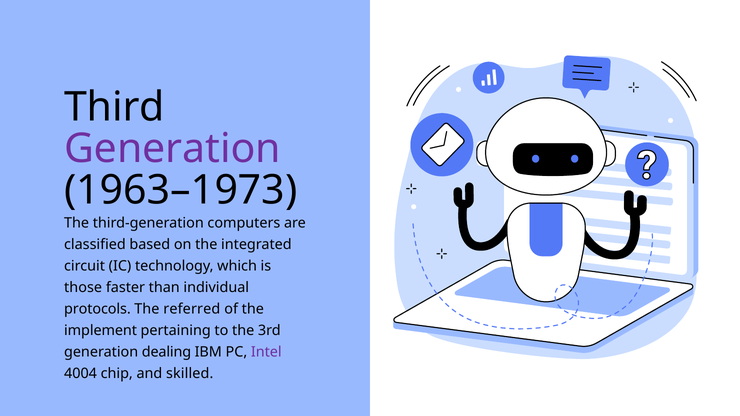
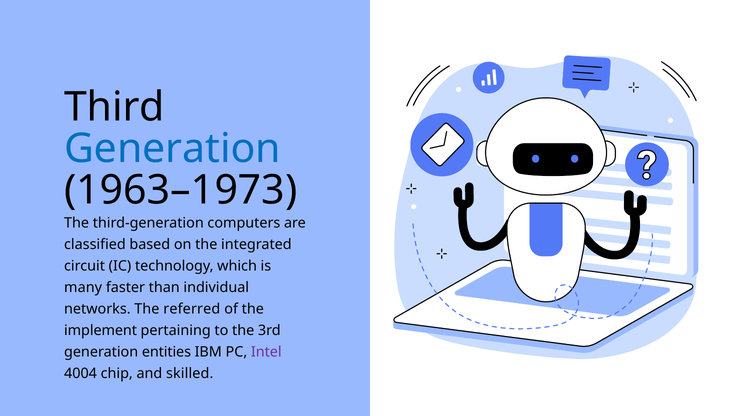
Generation colour: purple -> blue (172, 149)
those: those -> many (83, 288)
protocols: protocols -> networks (97, 309)
dealing: dealing -> entities (166, 352)
